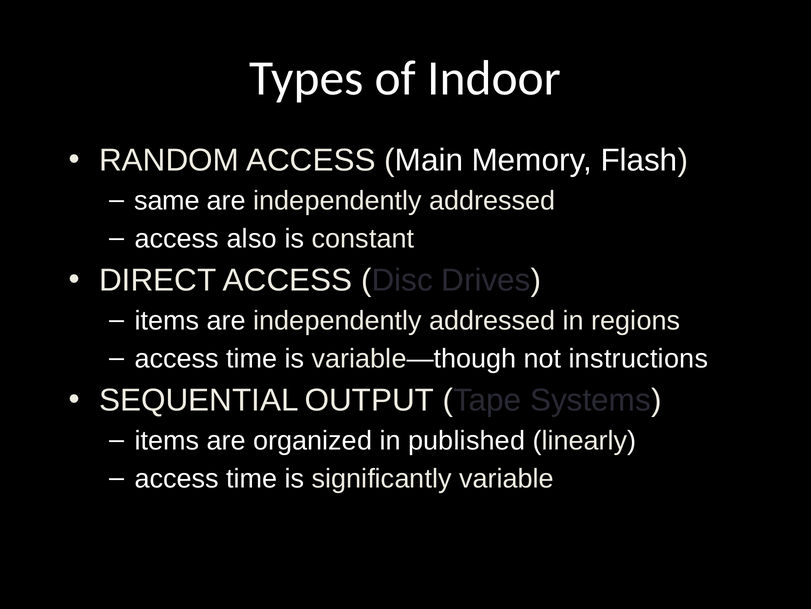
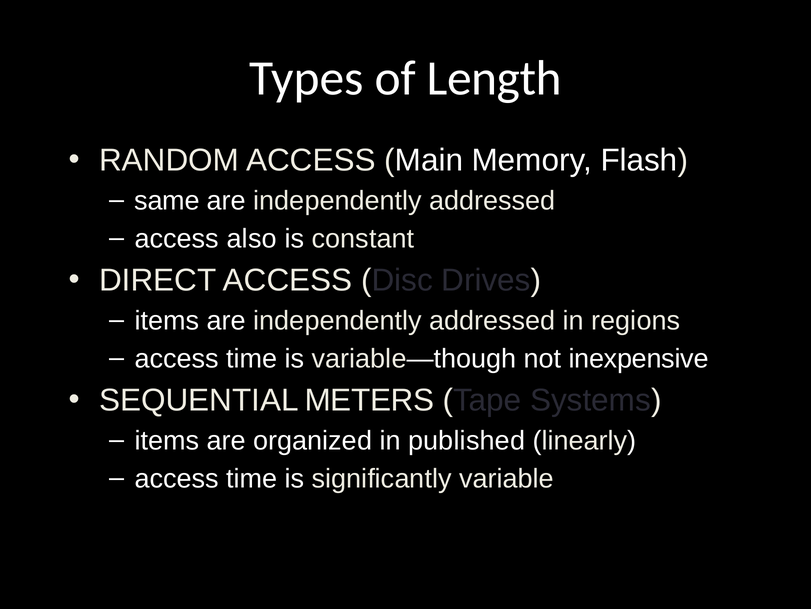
Indoor: Indoor -> Length (494, 79)
instructions: instructions -> inexpensive (639, 358)
OUTPUT: OUTPUT -> METERS (369, 400)
